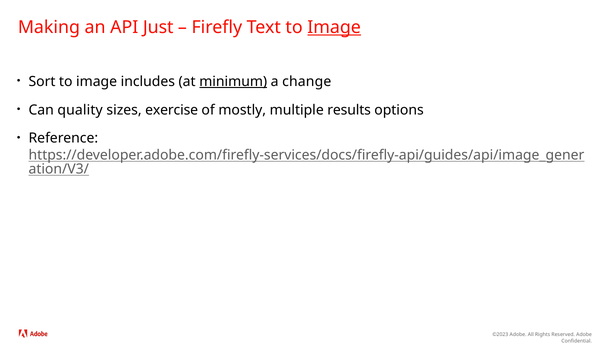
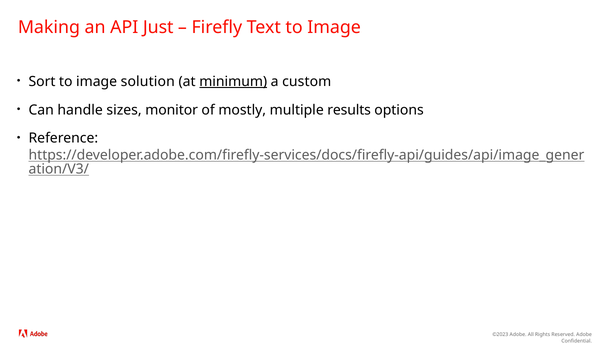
Image underline: present -> none (334, 27)
includes: includes -> solution (148, 82)
change: change -> custom (307, 82)
quality: quality -> handle (80, 110)
exercise: exercise -> monitor (172, 110)
